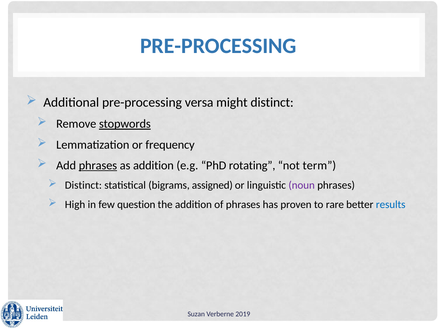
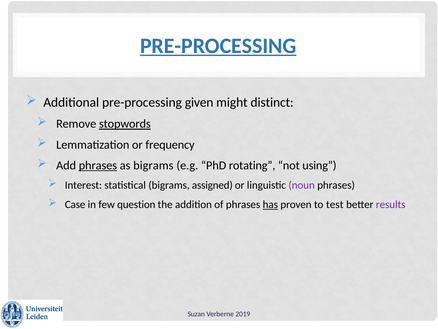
PRE-PROCESSING underline: none -> present (218, 46)
versa: versa -> given (199, 102)
as addition: addition -> bigrams (153, 165)
term: term -> using (319, 165)
Distinct: Distinct -> Interest (83, 185)
High: High -> Case (75, 204)
has underline: none -> present (270, 204)
rare: rare -> test (335, 204)
results colour: blue -> purple (391, 204)
